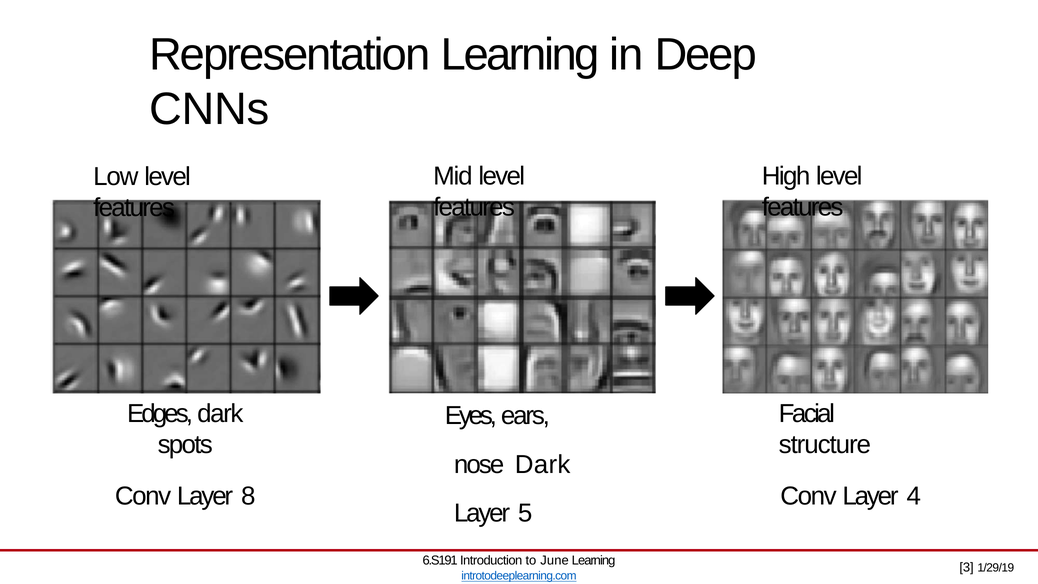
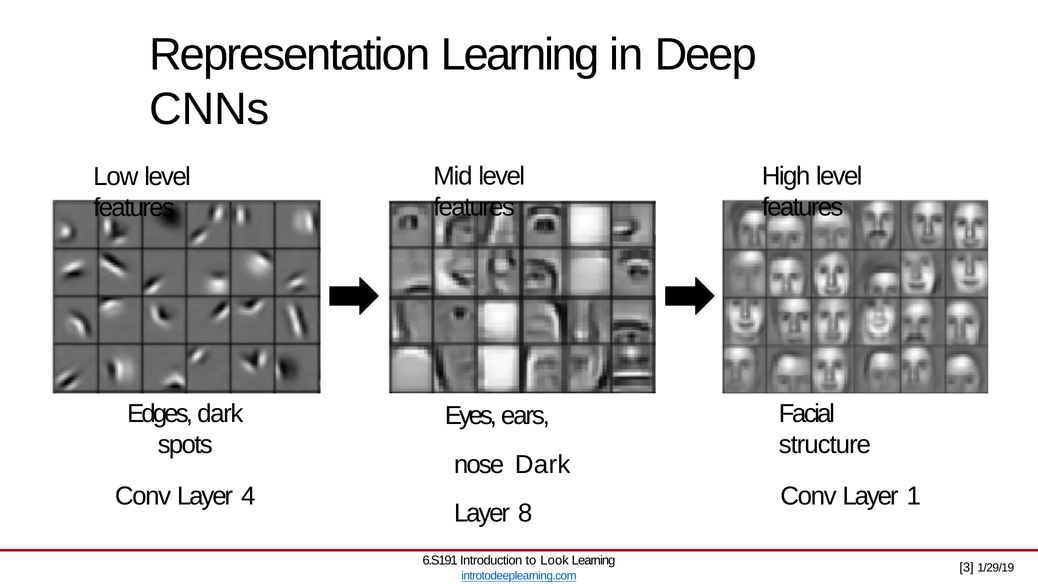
8: 8 -> 4 (248, 496)
4: 4 -> 1 (914, 496)
5: 5 -> 8 (525, 513)
June: June -> Look (555, 560)
